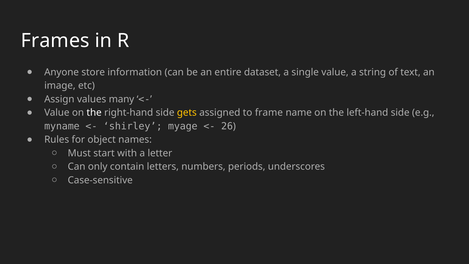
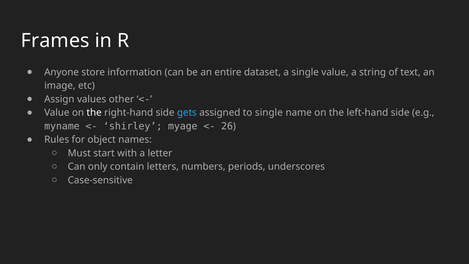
many: many -> other (121, 99)
gets colour: yellow -> light blue (187, 113)
to frame: frame -> single (269, 113)
